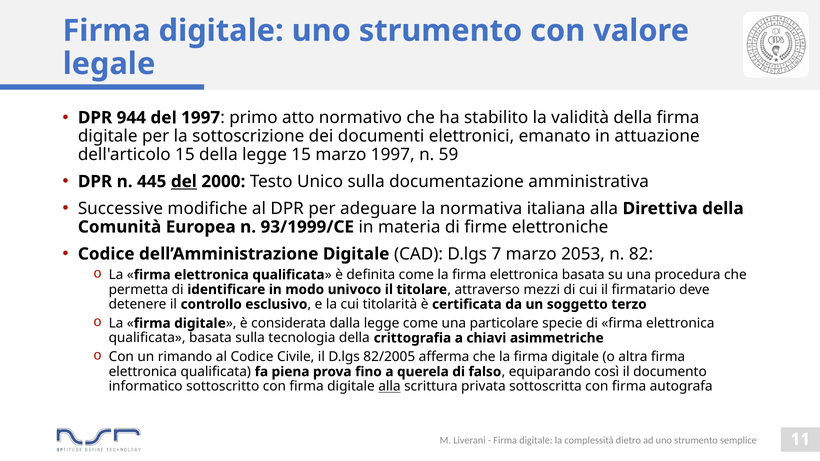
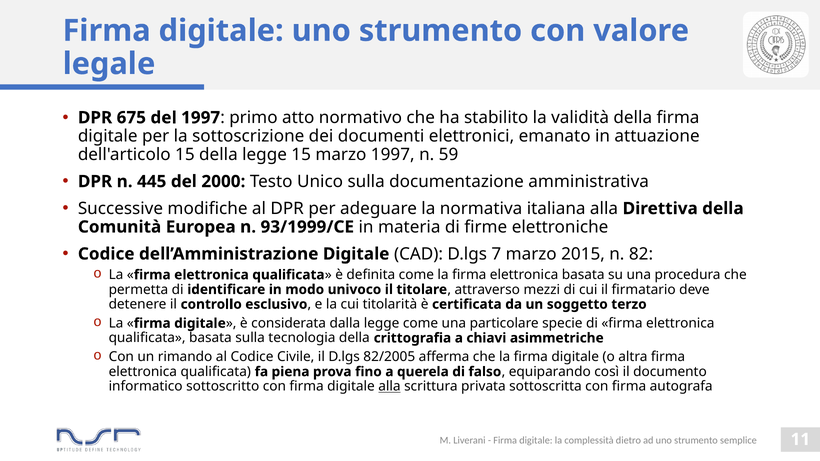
944: 944 -> 675 (131, 118)
del underline: present -> none (184, 182)
2053: 2053 -> 2015 (583, 254)
